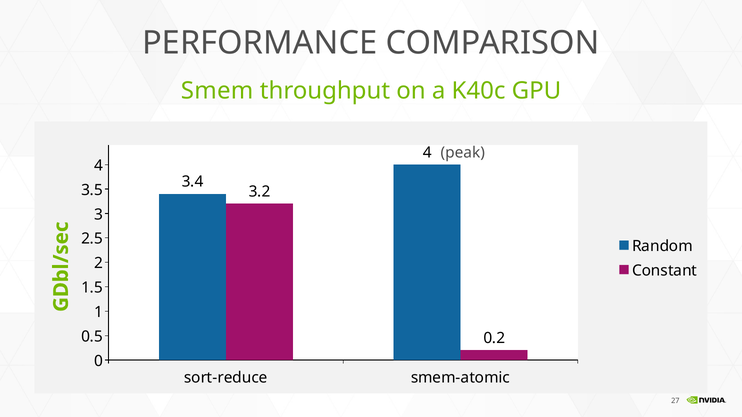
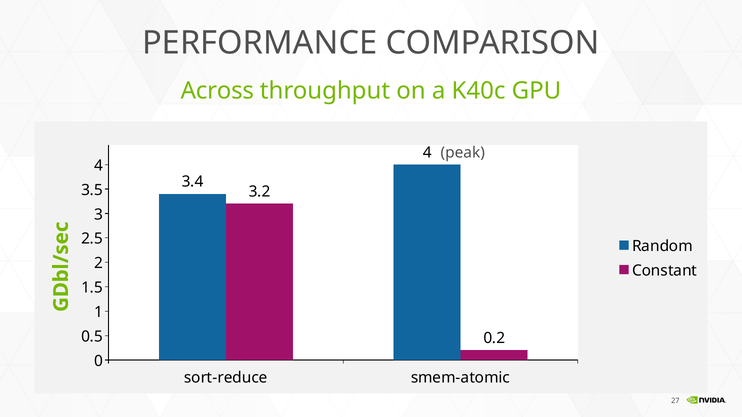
Smem: Smem -> Across (217, 91)
